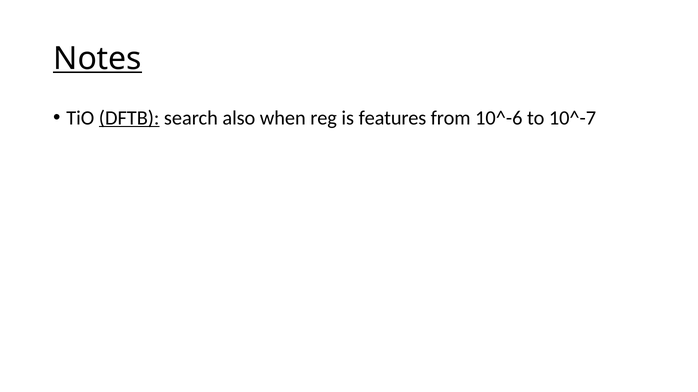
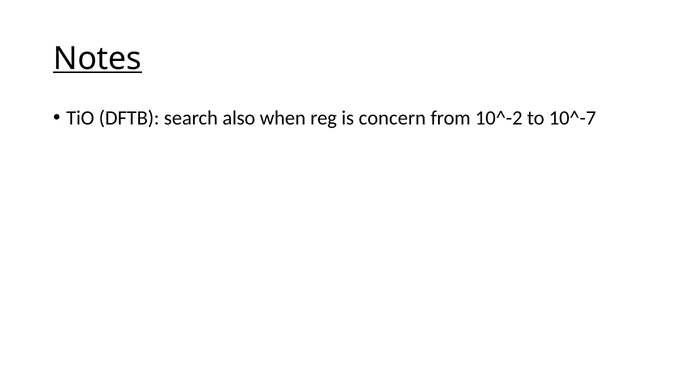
DFTB underline: present -> none (129, 118)
features: features -> concern (392, 118)
10^-6: 10^-6 -> 10^-2 (499, 118)
